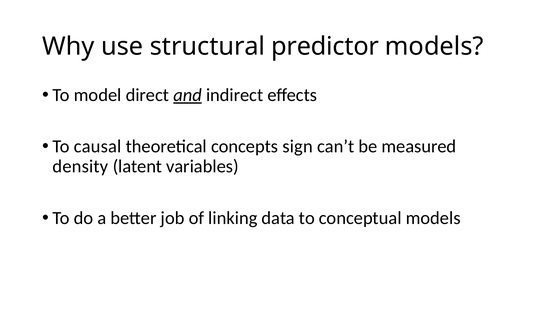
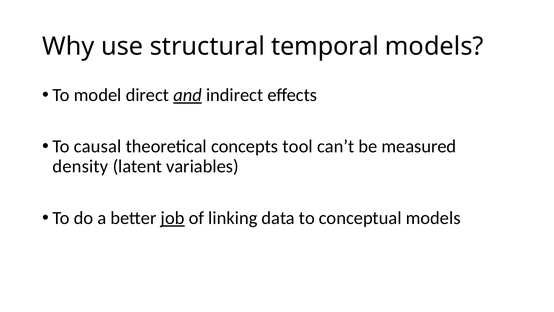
predictor: predictor -> temporal (325, 47)
sign: sign -> tool (298, 146)
job underline: none -> present (173, 218)
